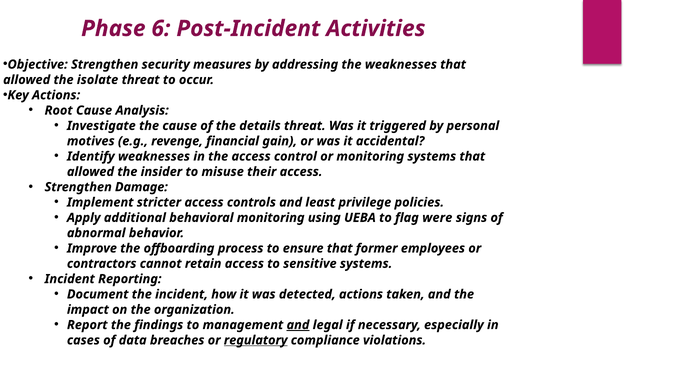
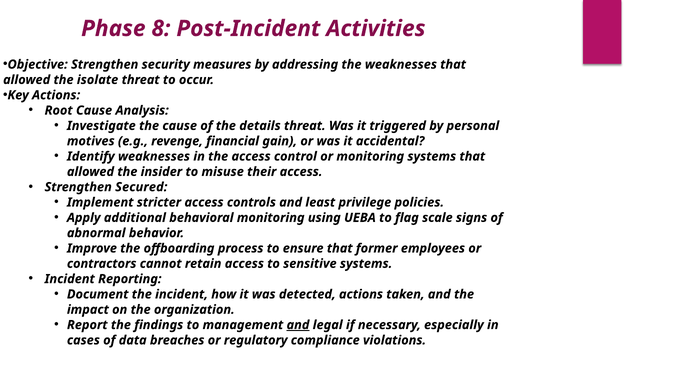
6: 6 -> 8 (161, 29)
Damage: Damage -> Secured (141, 187)
were: were -> scale (437, 218)
regulatory underline: present -> none (256, 340)
